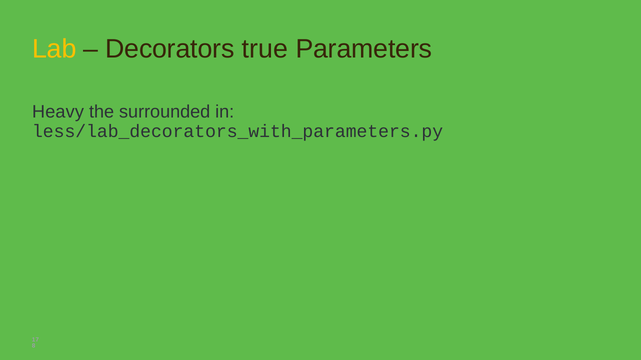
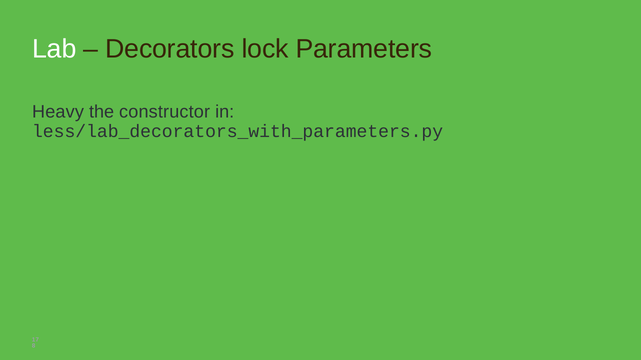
Lab colour: yellow -> white (54, 49)
true: true -> lock (265, 49)
surrounded: surrounded -> constructor (165, 112)
